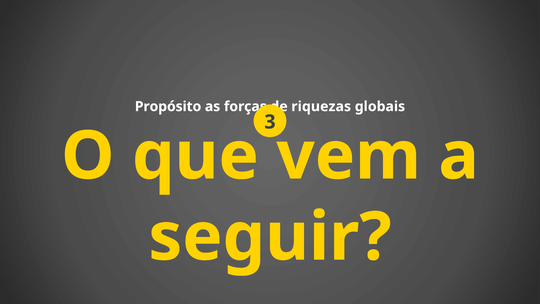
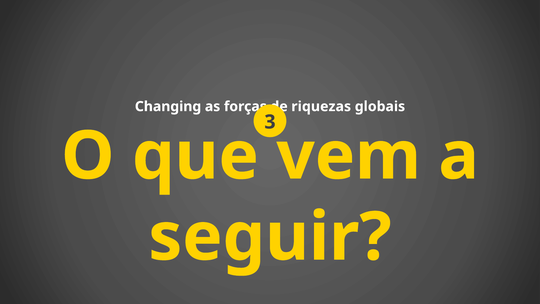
Propósito: Propósito -> Changing (168, 106)
